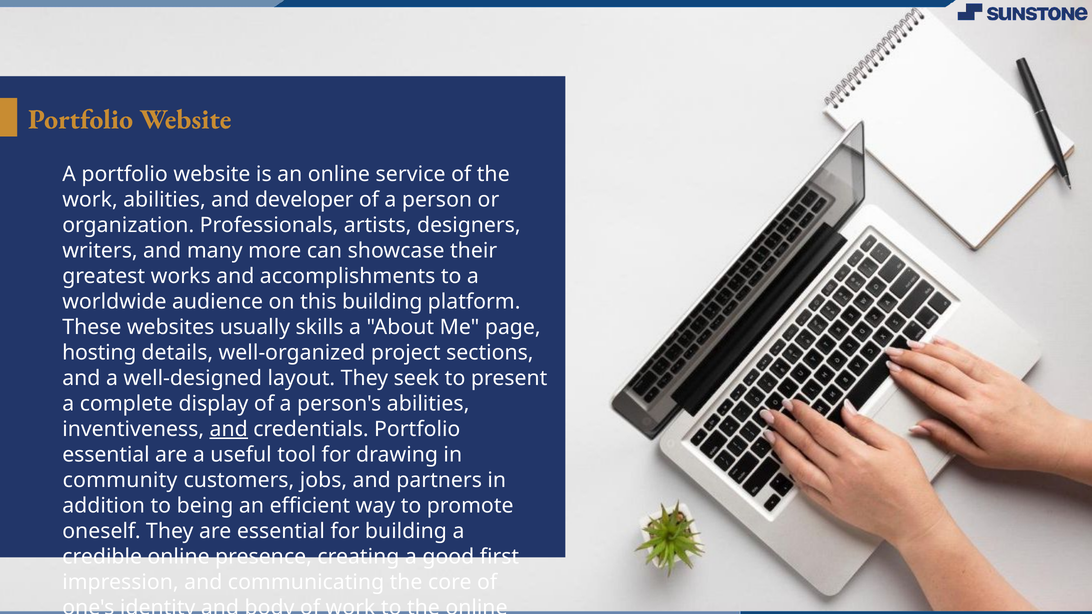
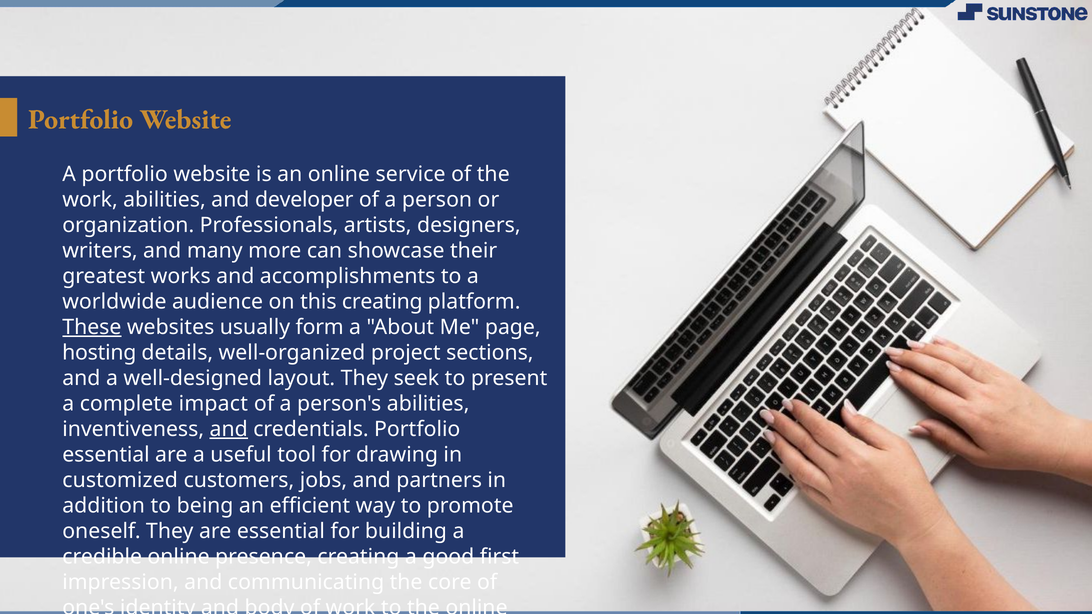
this building: building -> creating (382, 302)
These underline: none -> present (92, 327)
skills: skills -> form (320, 327)
display: display -> impact (213, 404)
community: community -> customized (120, 480)
